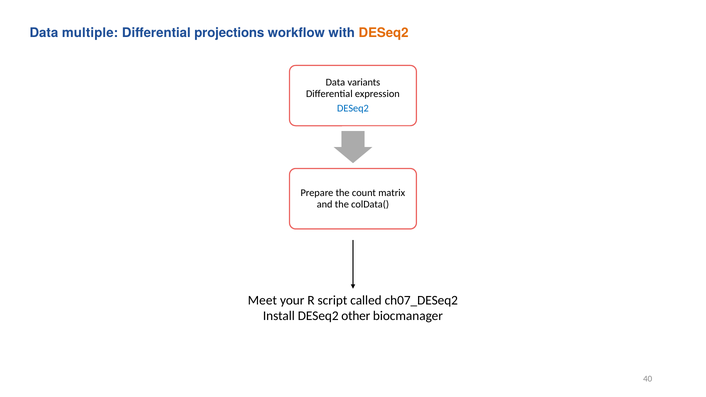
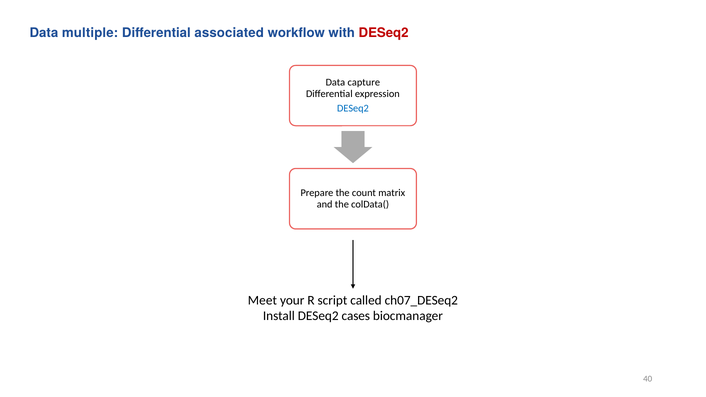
projections: projections -> associated (229, 33)
DESeq2 colour: orange -> red (384, 33)
variants: variants -> capture (364, 83)
other: other -> cases (356, 316)
